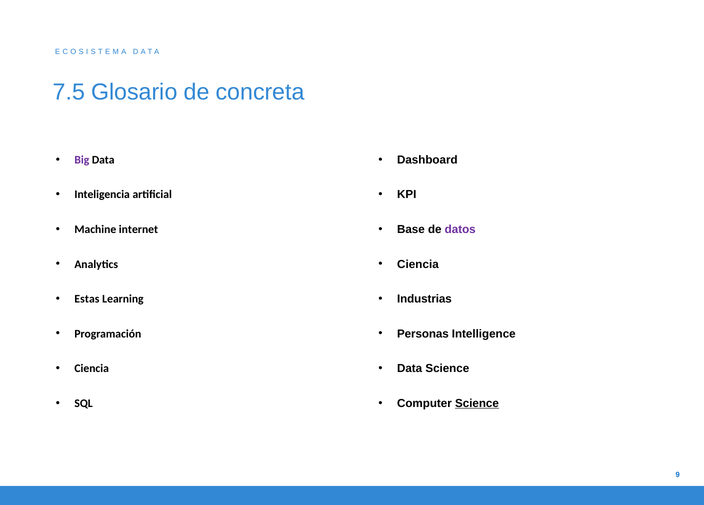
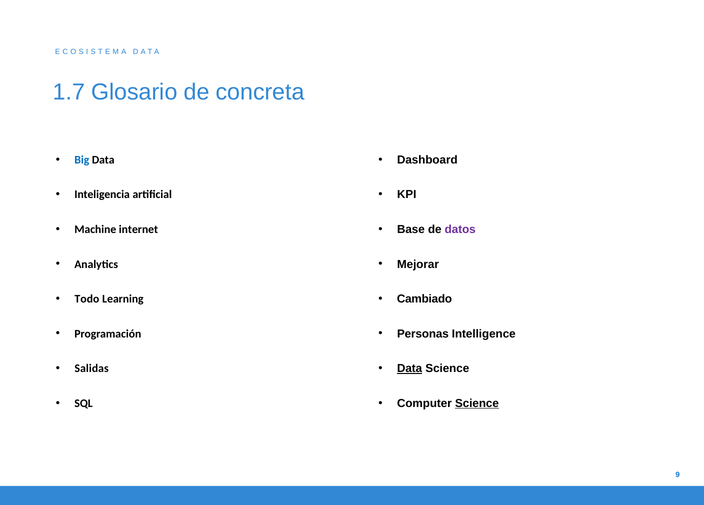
7.5: 7.5 -> 1.7 (69, 92)
Big colour: purple -> blue (82, 160)
Ciencia: Ciencia -> Mejorar (418, 264)
Estas: Estas -> Todo (87, 299)
Industrias: Industrias -> Cambiado (424, 299)
Ciencia: Ciencia -> Salidas (92, 368)
Data underline: none -> present (410, 368)
